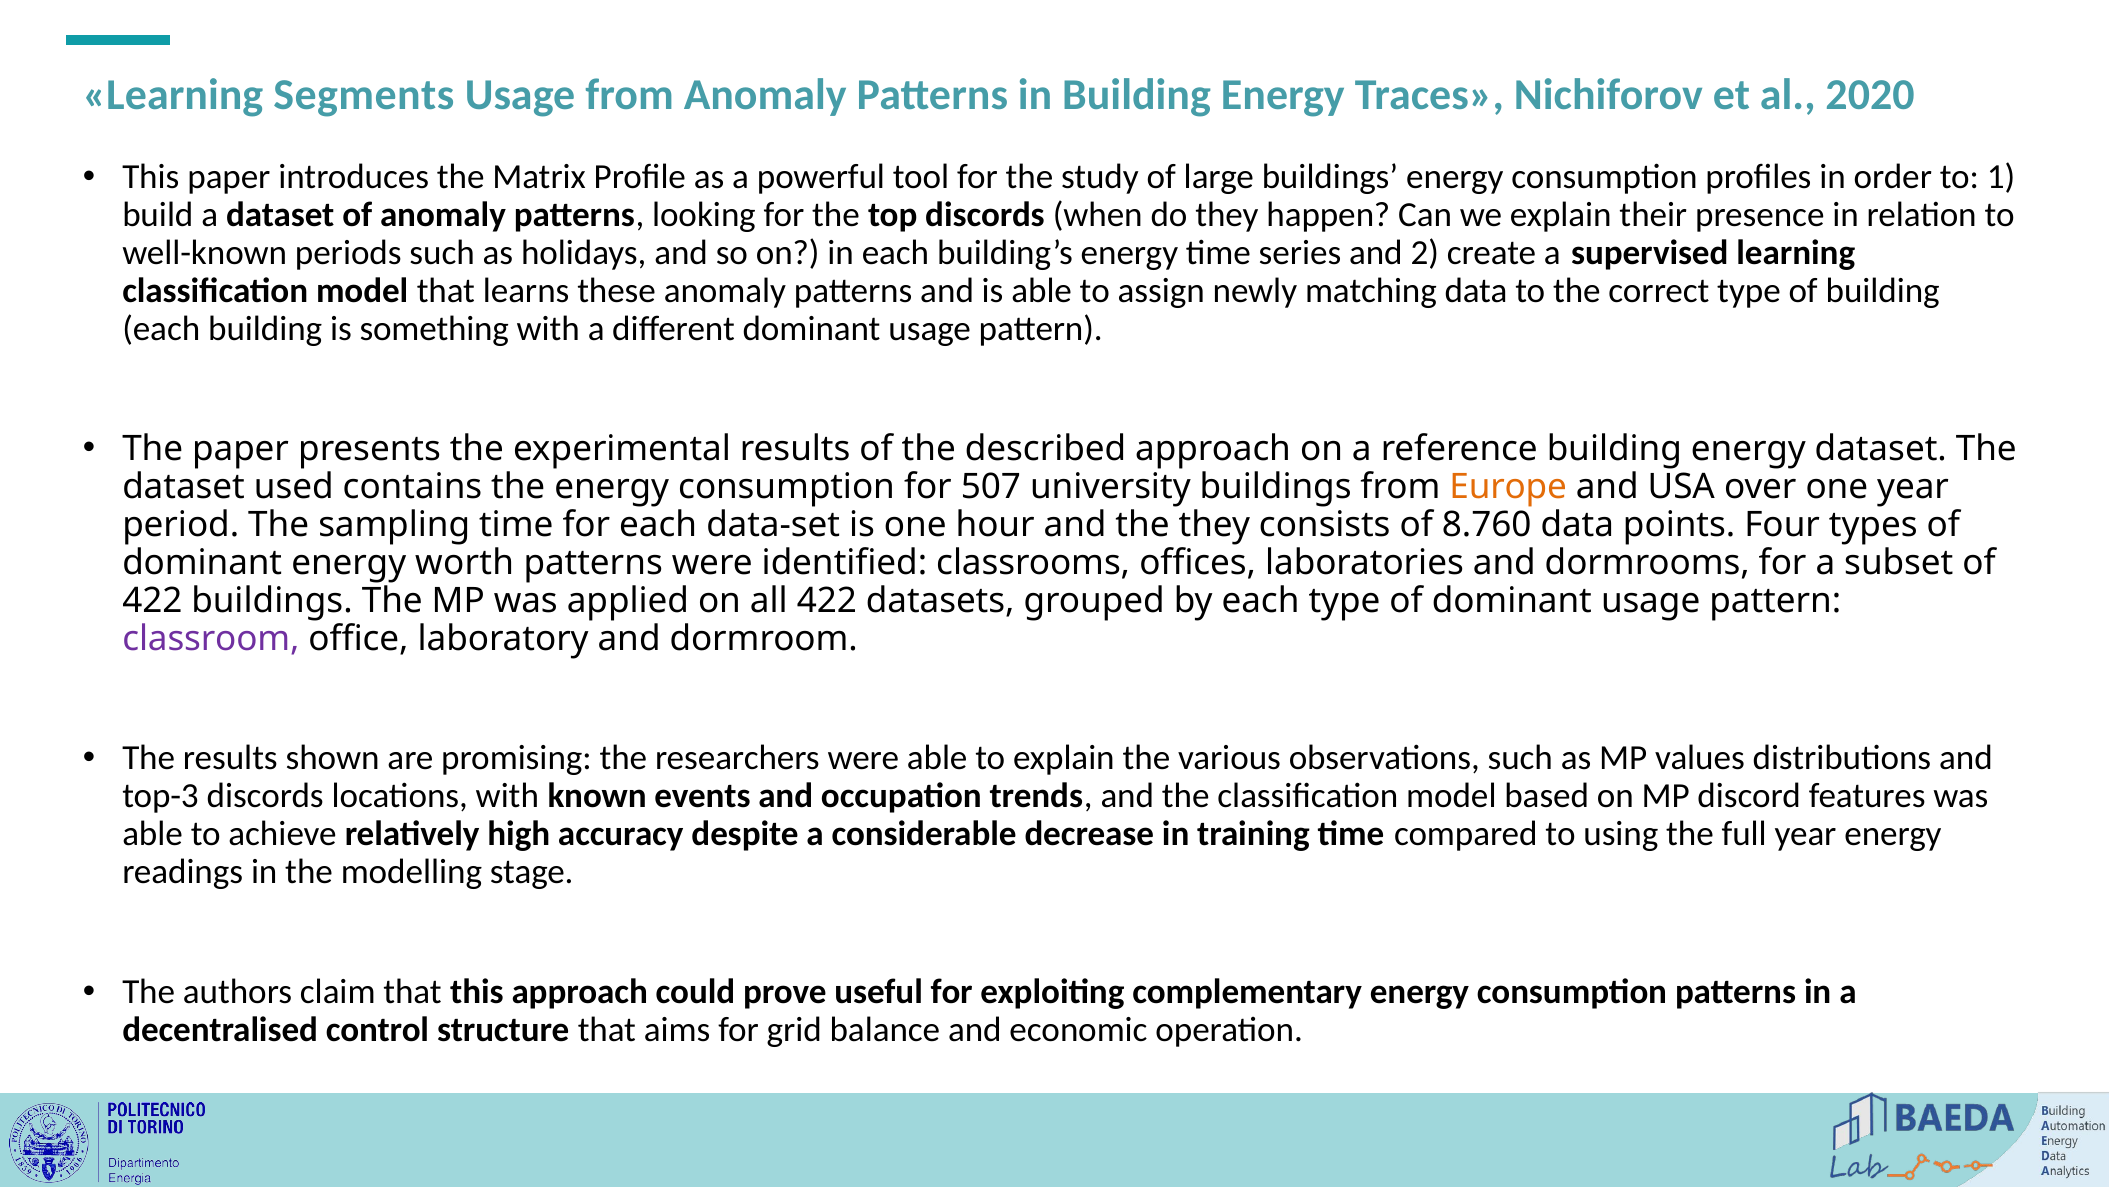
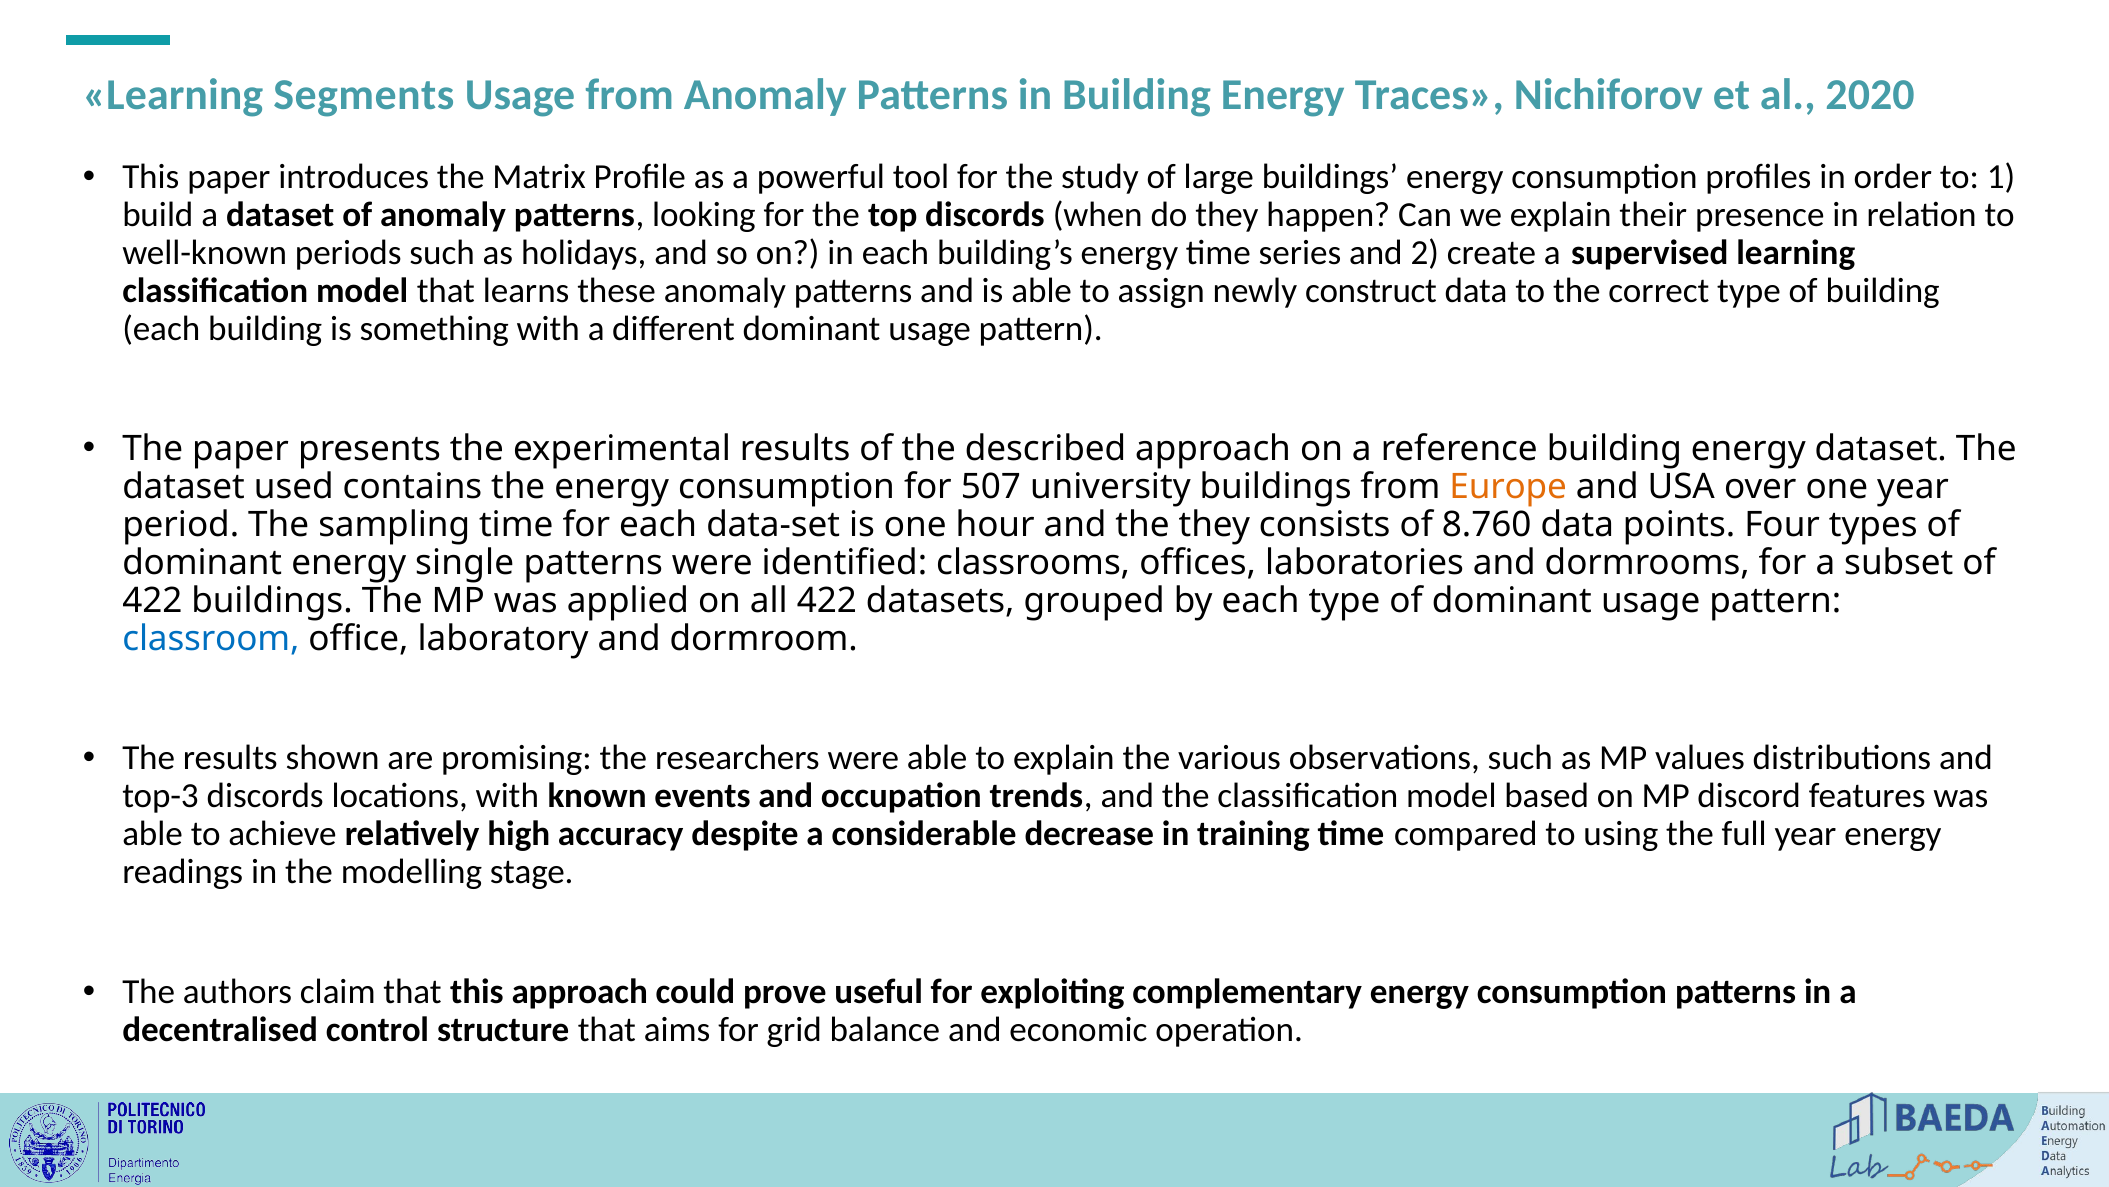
matching: matching -> construct (1371, 291)
worth: worth -> single (465, 562)
classroom colour: purple -> blue (211, 638)
